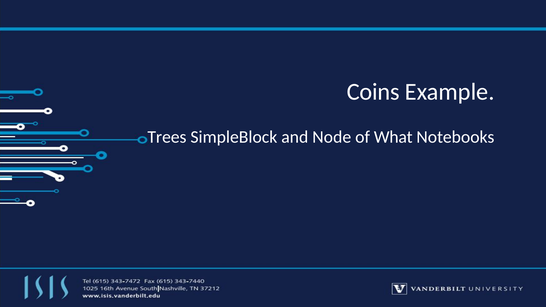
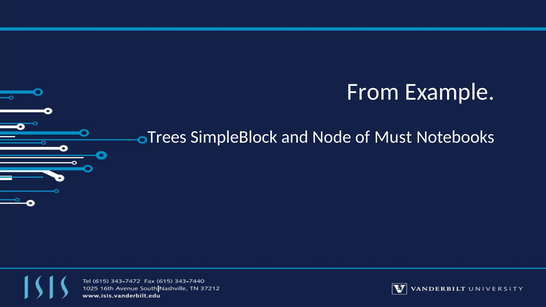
Coins: Coins -> From (373, 92)
What: What -> Must (393, 137)
